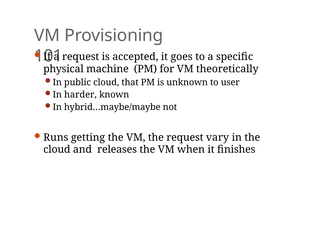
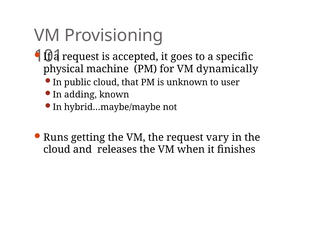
theoretically: theoretically -> dynamically (227, 69)
harder: harder -> adding (80, 95)
